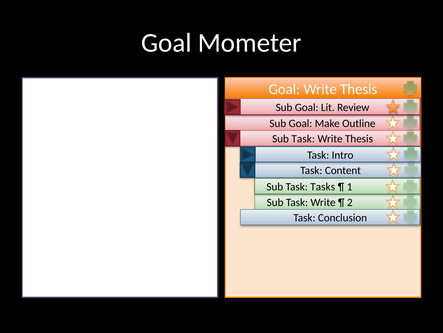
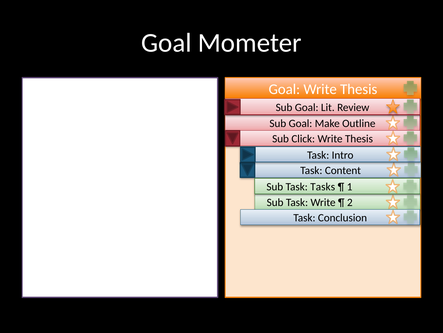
Task: Task -> Click (303, 139)
